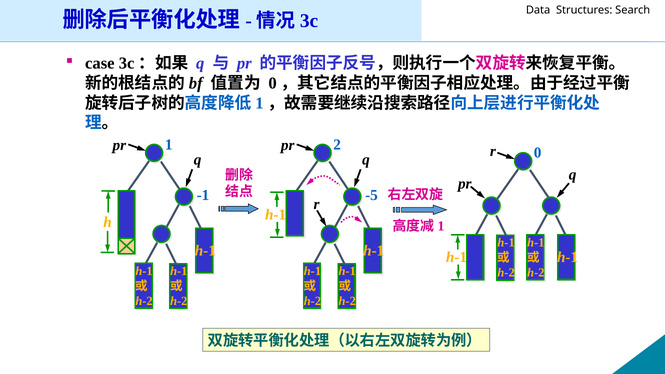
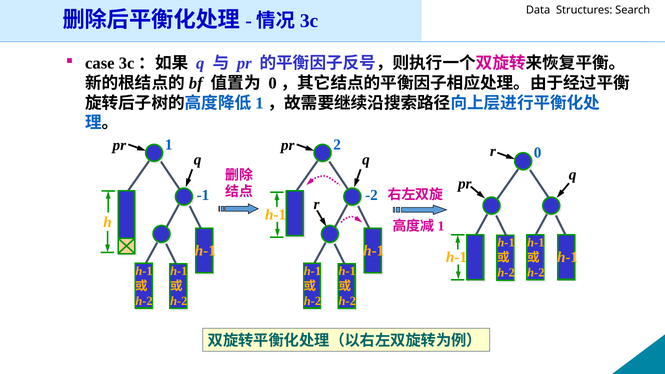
-5: -5 -> -2 (371, 195)
